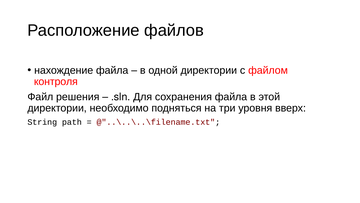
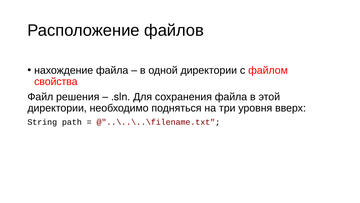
контроля: контроля -> свойства (56, 82)
